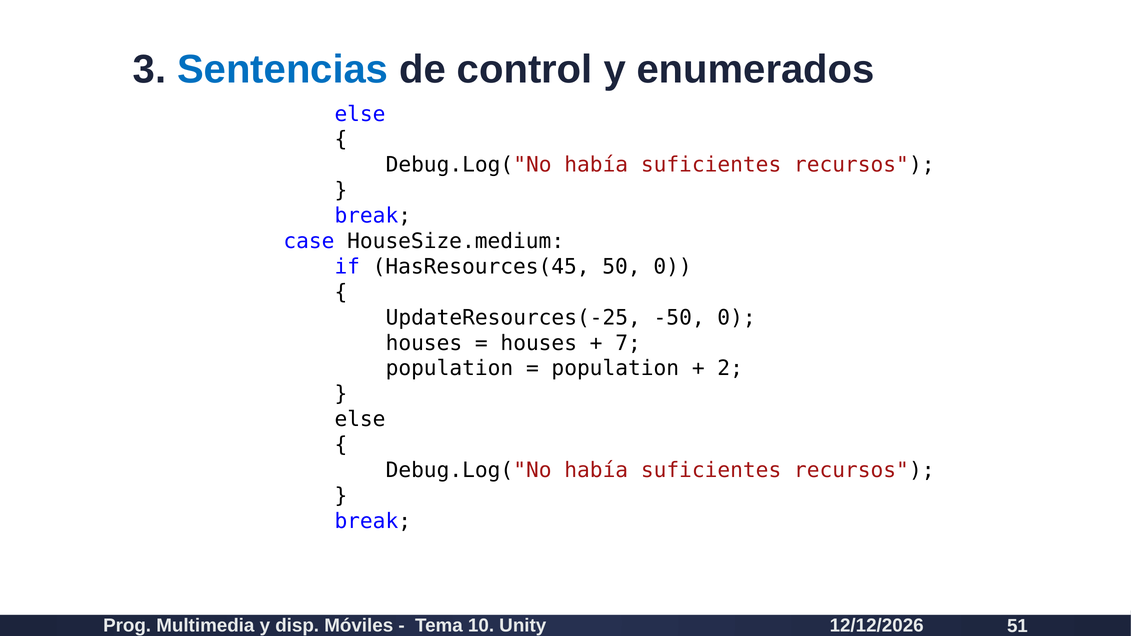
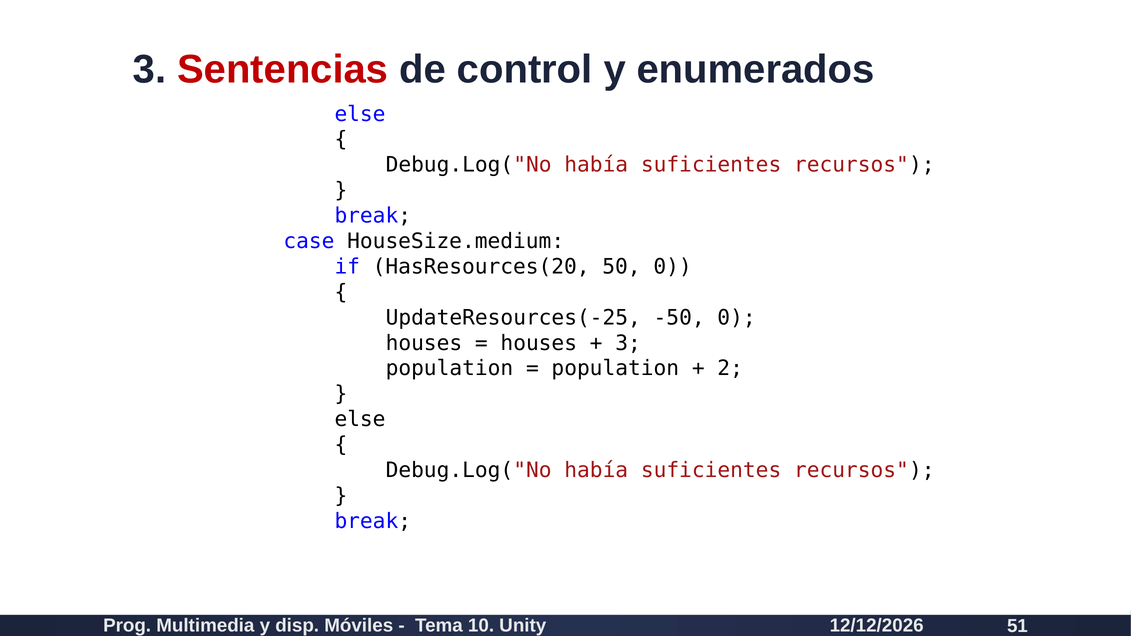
Sentencias colour: blue -> red (283, 70)
HasResources(45: HasResources(45 -> HasResources(20 (481, 267)
7: 7 -> 3 (628, 343)
